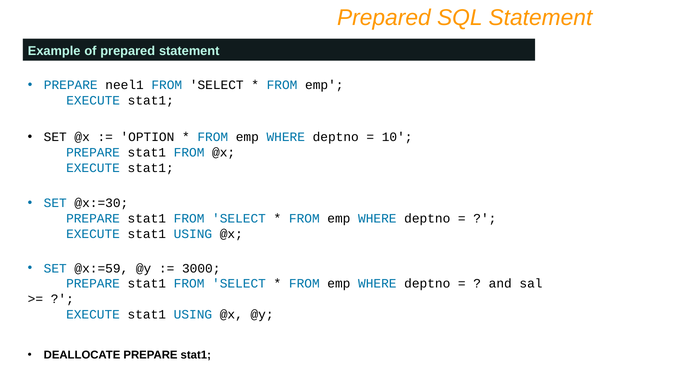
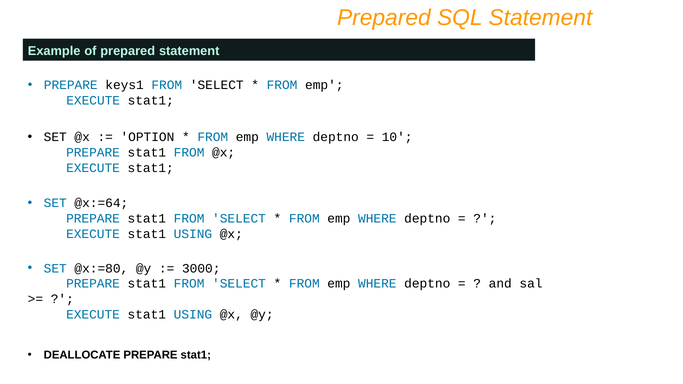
neel1: neel1 -> keys1 (125, 85)
@x:=30: @x:=30 -> @x:=64 (101, 203)
@x:=59: @x:=59 -> @x:=80 (101, 268)
